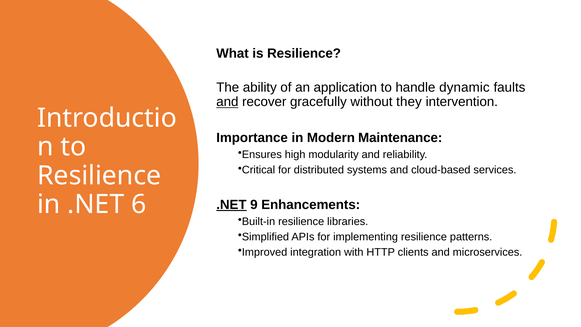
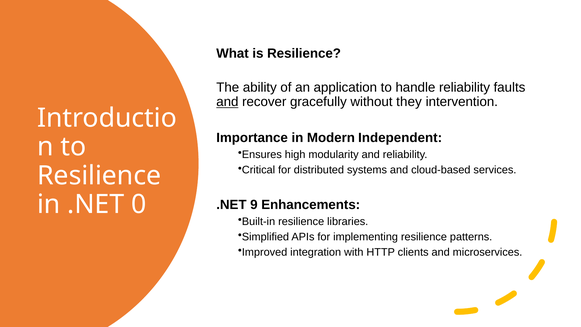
handle dynamic: dynamic -> reliability (465, 87)
Maintenance: Maintenance -> Independent (400, 138)
6: 6 -> 0 (139, 204)
.NET underline: present -> none (231, 205)
